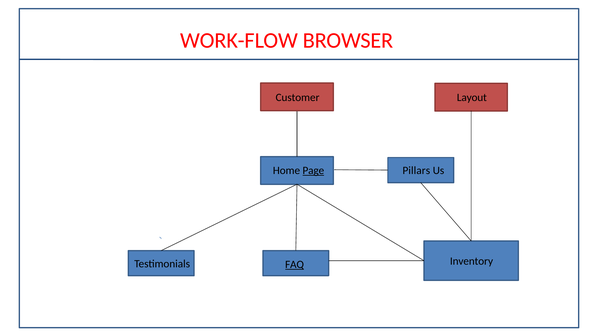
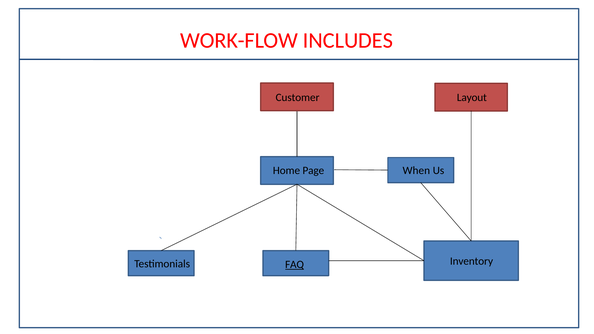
BROWSER: BROWSER -> INCLUDES (348, 41)
Page underline: present -> none (313, 171)
Pillars: Pillars -> When (416, 171)
